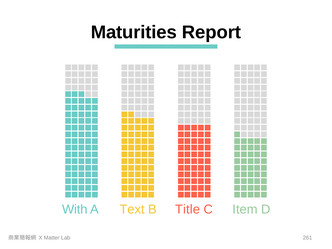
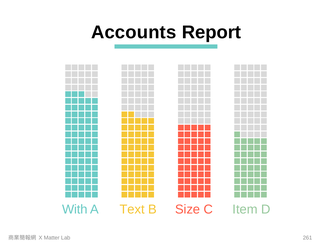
Maturities: Maturities -> Accounts (134, 32)
Title: Title -> Size (188, 209)
